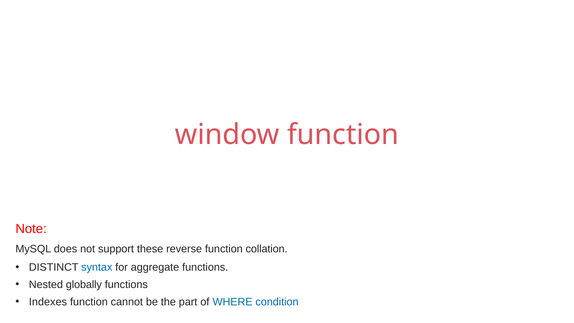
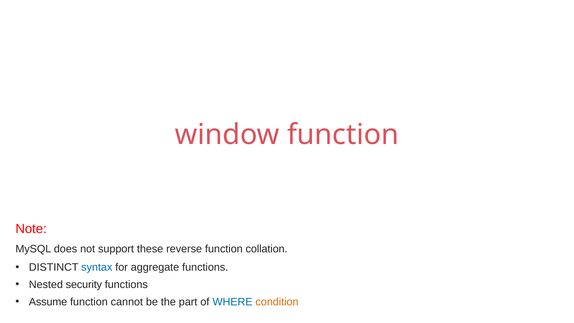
globally: globally -> security (84, 285)
Indexes: Indexes -> Assume (48, 302)
condition colour: blue -> orange (277, 302)
